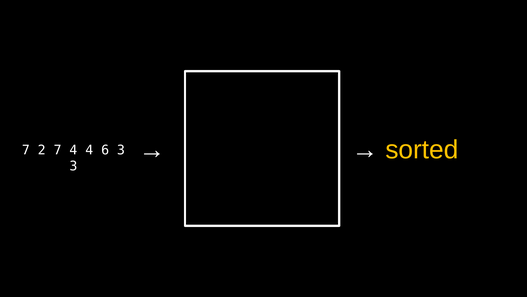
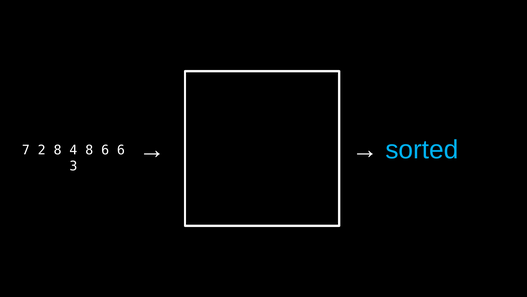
sorted colour: yellow -> light blue (422, 149)
2 7: 7 -> 8 (58, 150)
4 4: 4 -> 8 (89, 150)
6 3: 3 -> 6 (121, 150)
